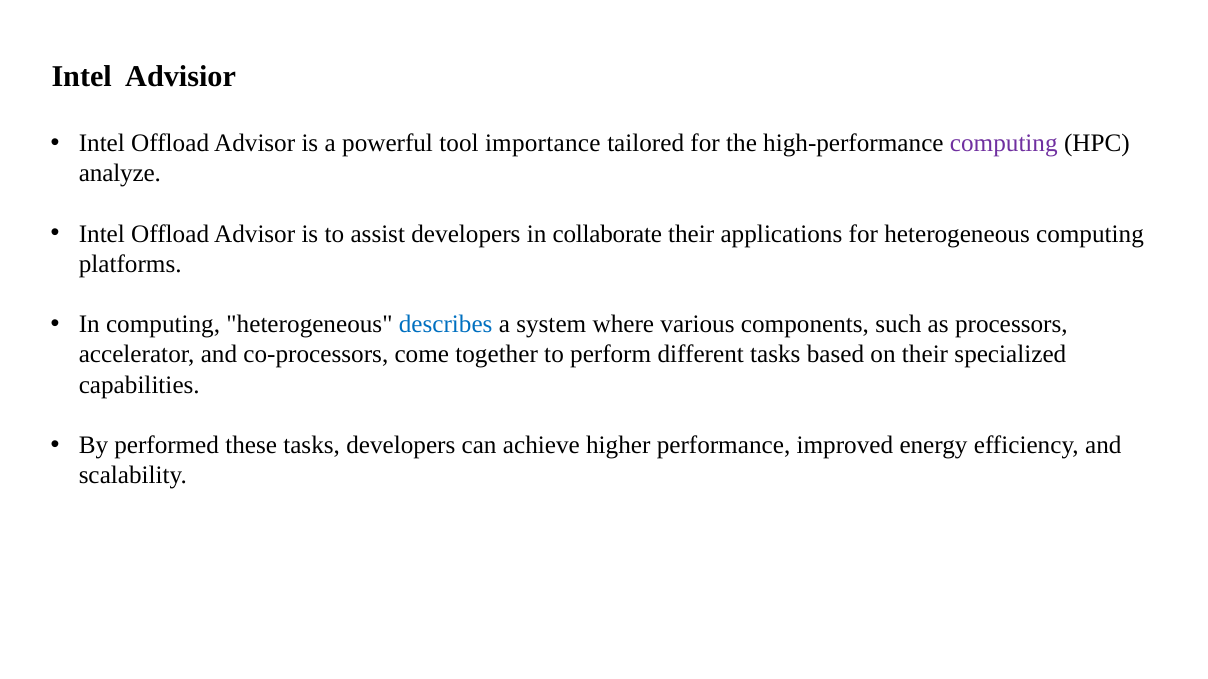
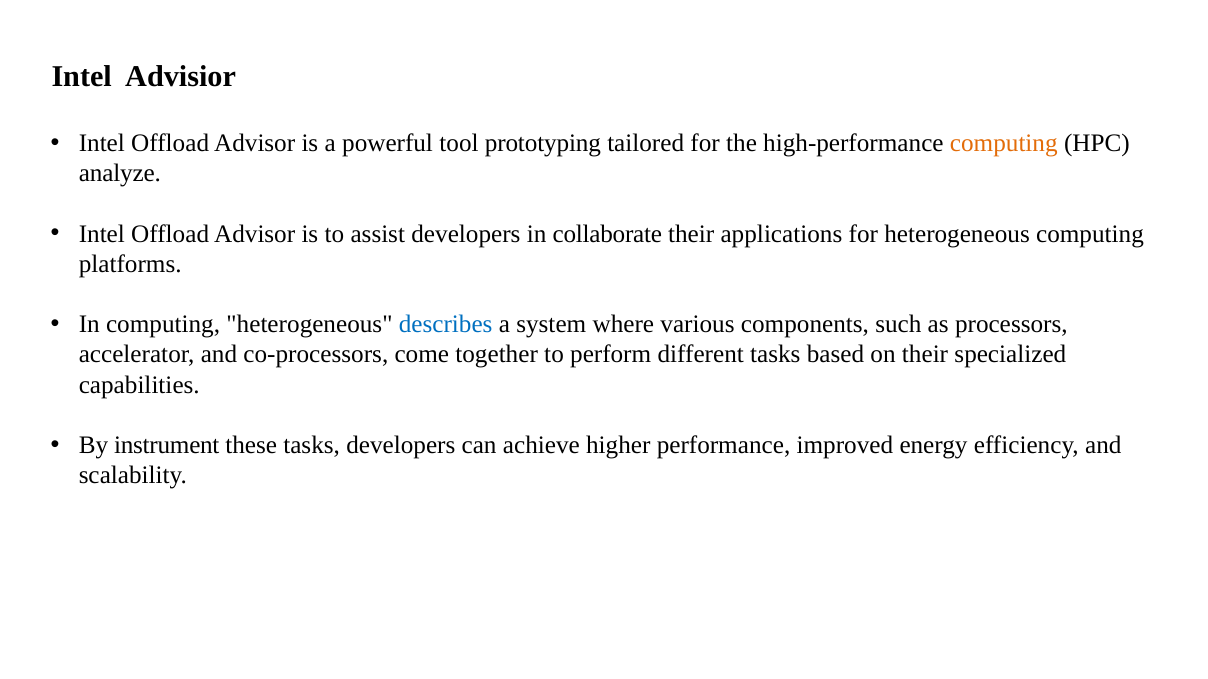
importance: importance -> prototyping (543, 143)
computing colour: purple -> orange (1004, 143)
performed: performed -> instrument (167, 446)
